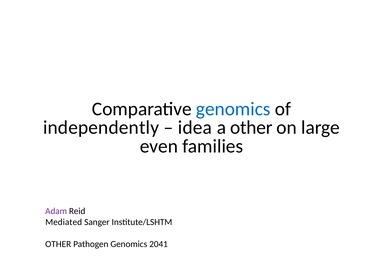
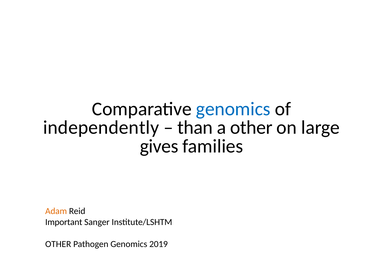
idea: idea -> than (195, 127)
even: even -> gives (159, 146)
Adam colour: purple -> orange (56, 211)
Mediated: Mediated -> Important (64, 222)
2041: 2041 -> 2019 (159, 244)
